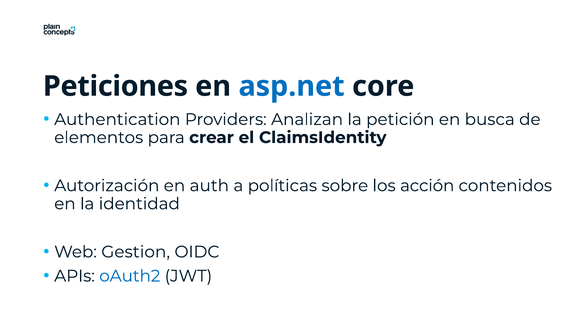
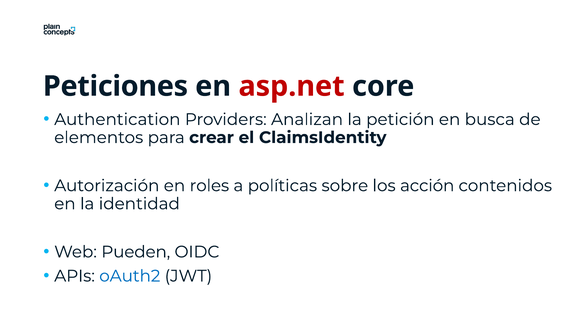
asp.net colour: blue -> red (292, 86)
auth: auth -> roles (209, 186)
Gestion: Gestion -> Pueden (136, 252)
